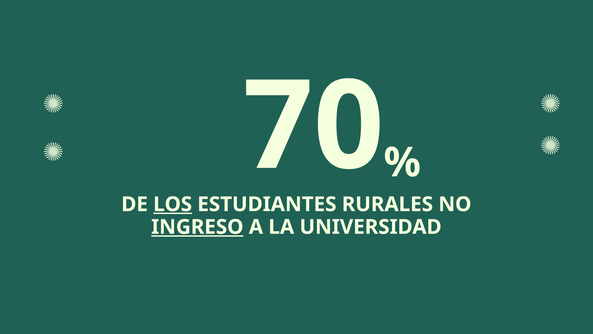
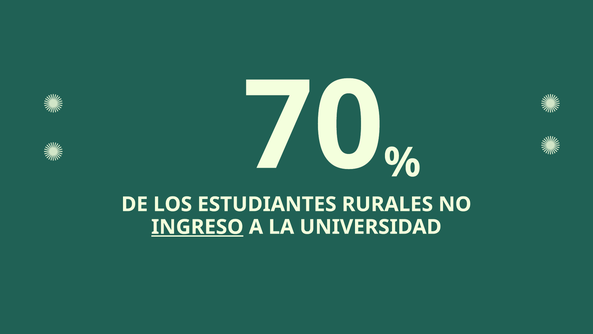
LOS underline: present -> none (173, 204)
